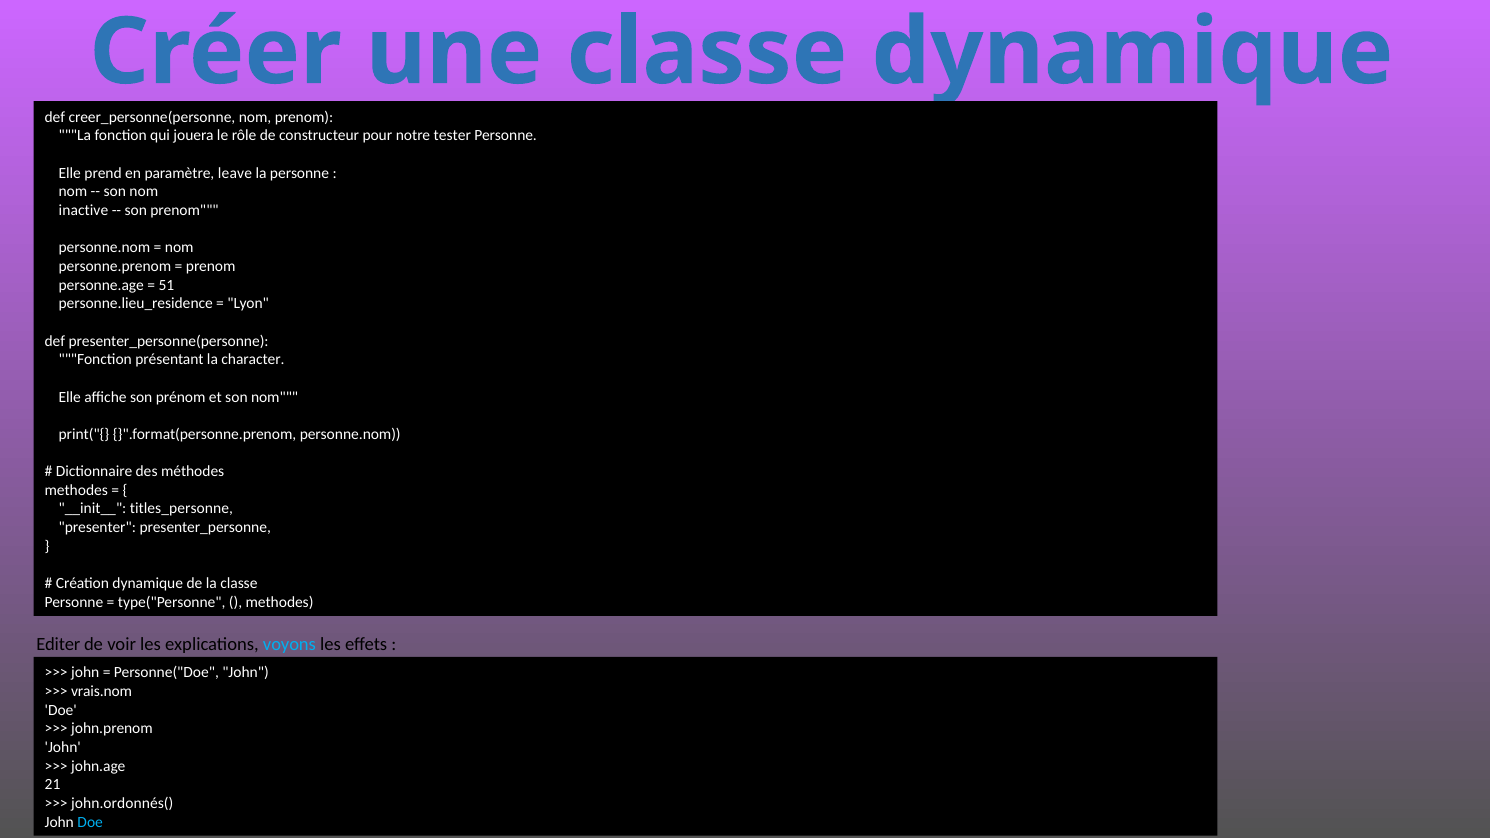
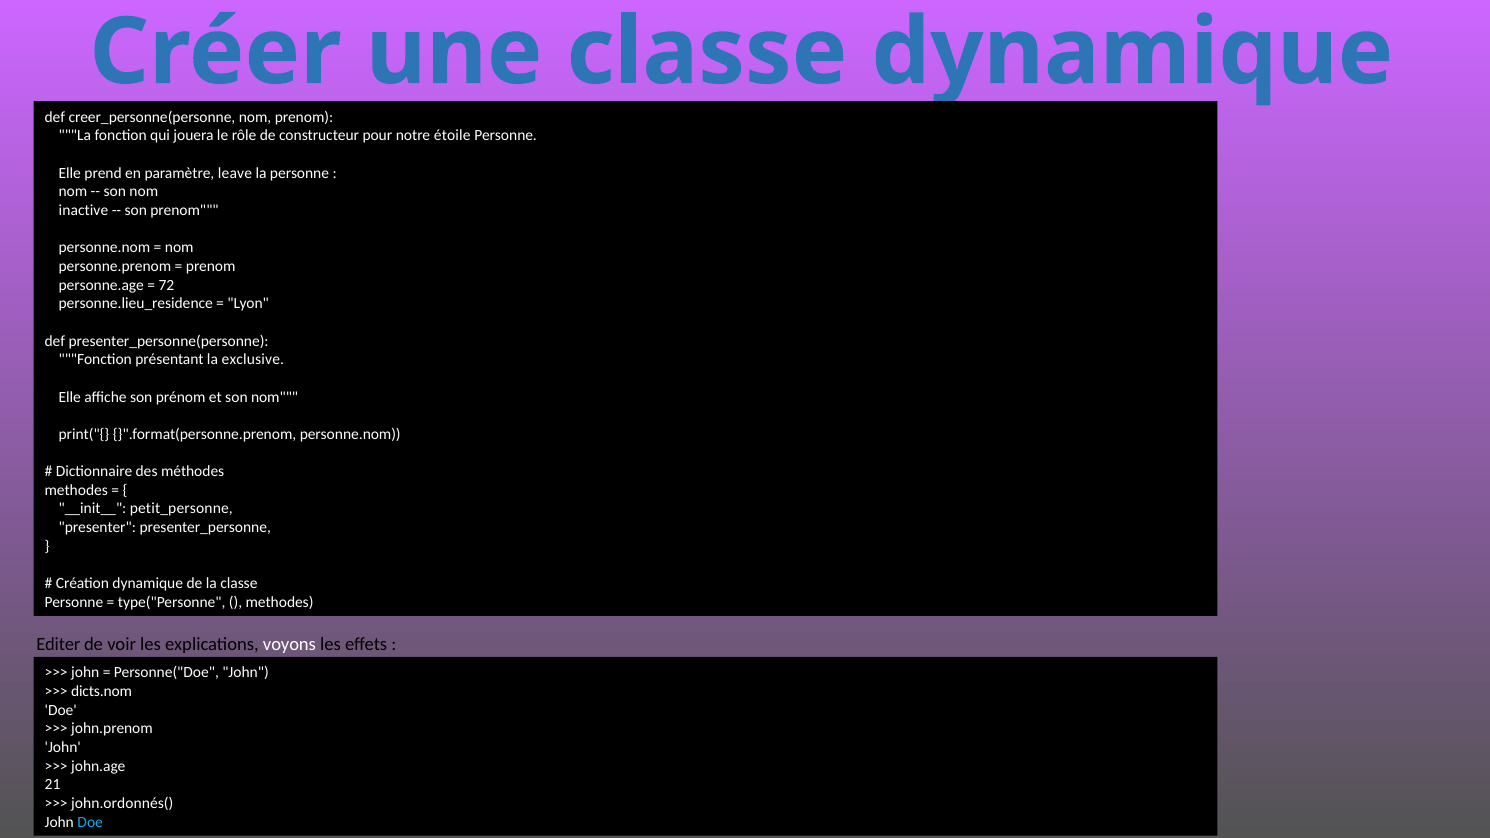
tester: tester -> étoile (452, 136)
51: 51 -> 72 (166, 285)
character: character -> exclusive (253, 360)
titles_personne: titles_personne -> petit_personne (181, 509)
voyons colour: light blue -> white (289, 645)
vrais.nom: vrais.nom -> dicts.nom (102, 692)
